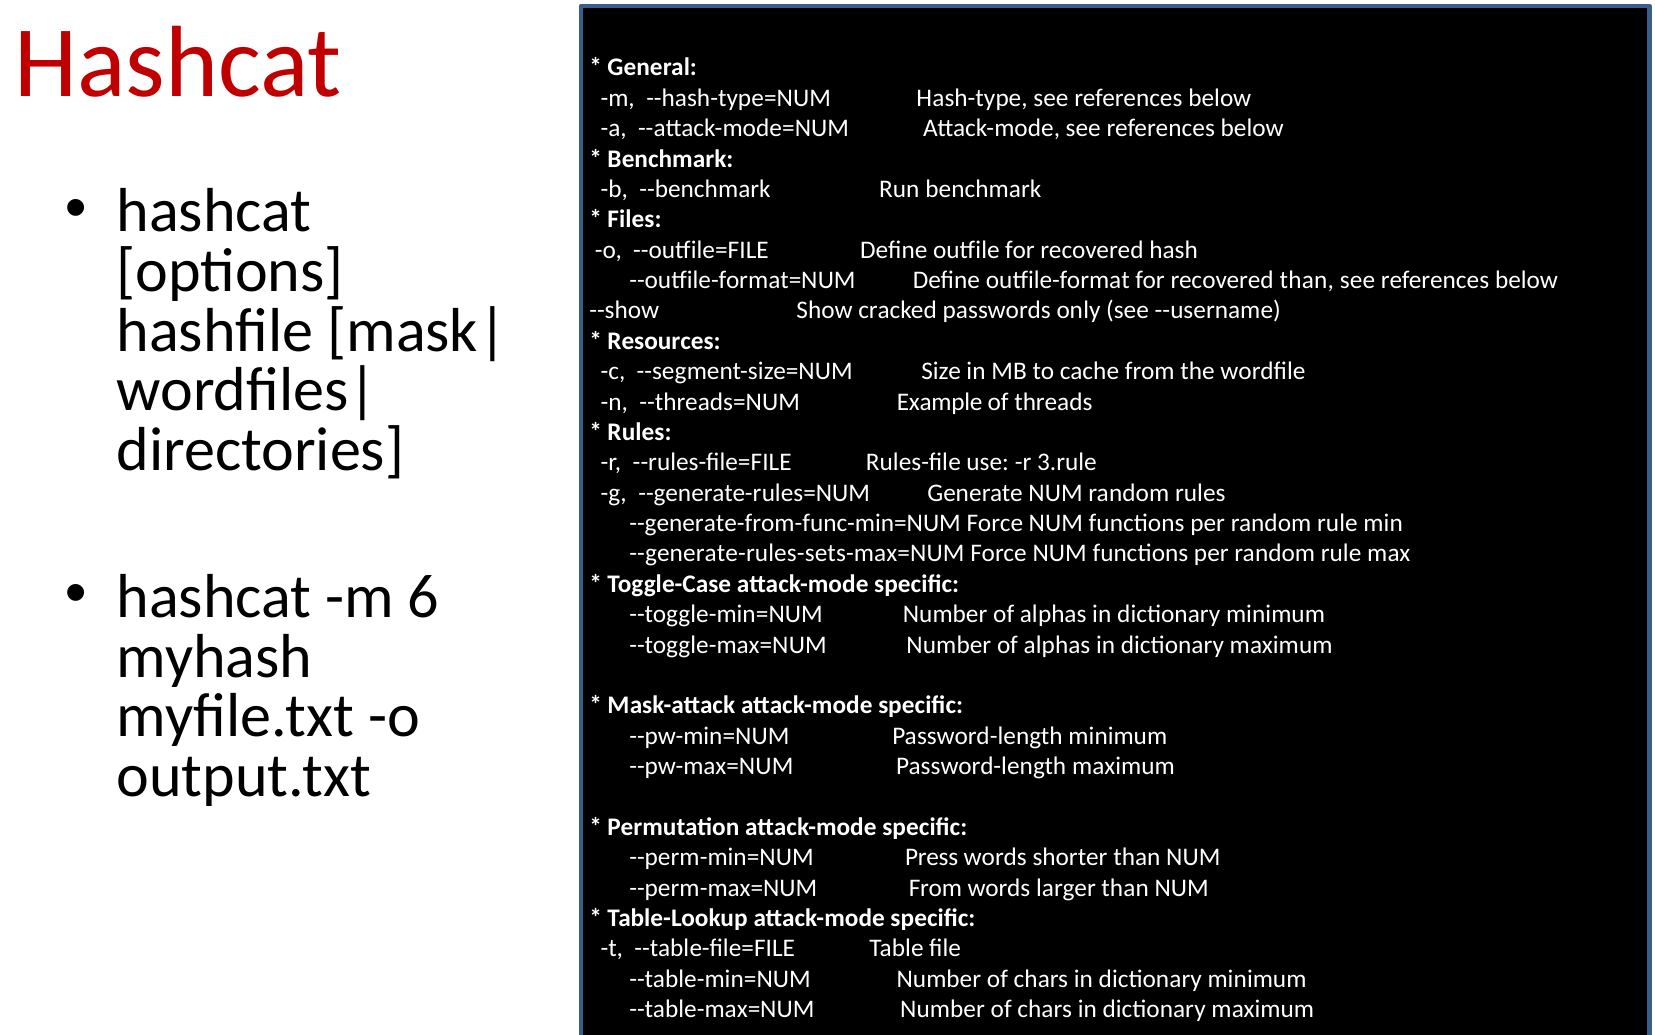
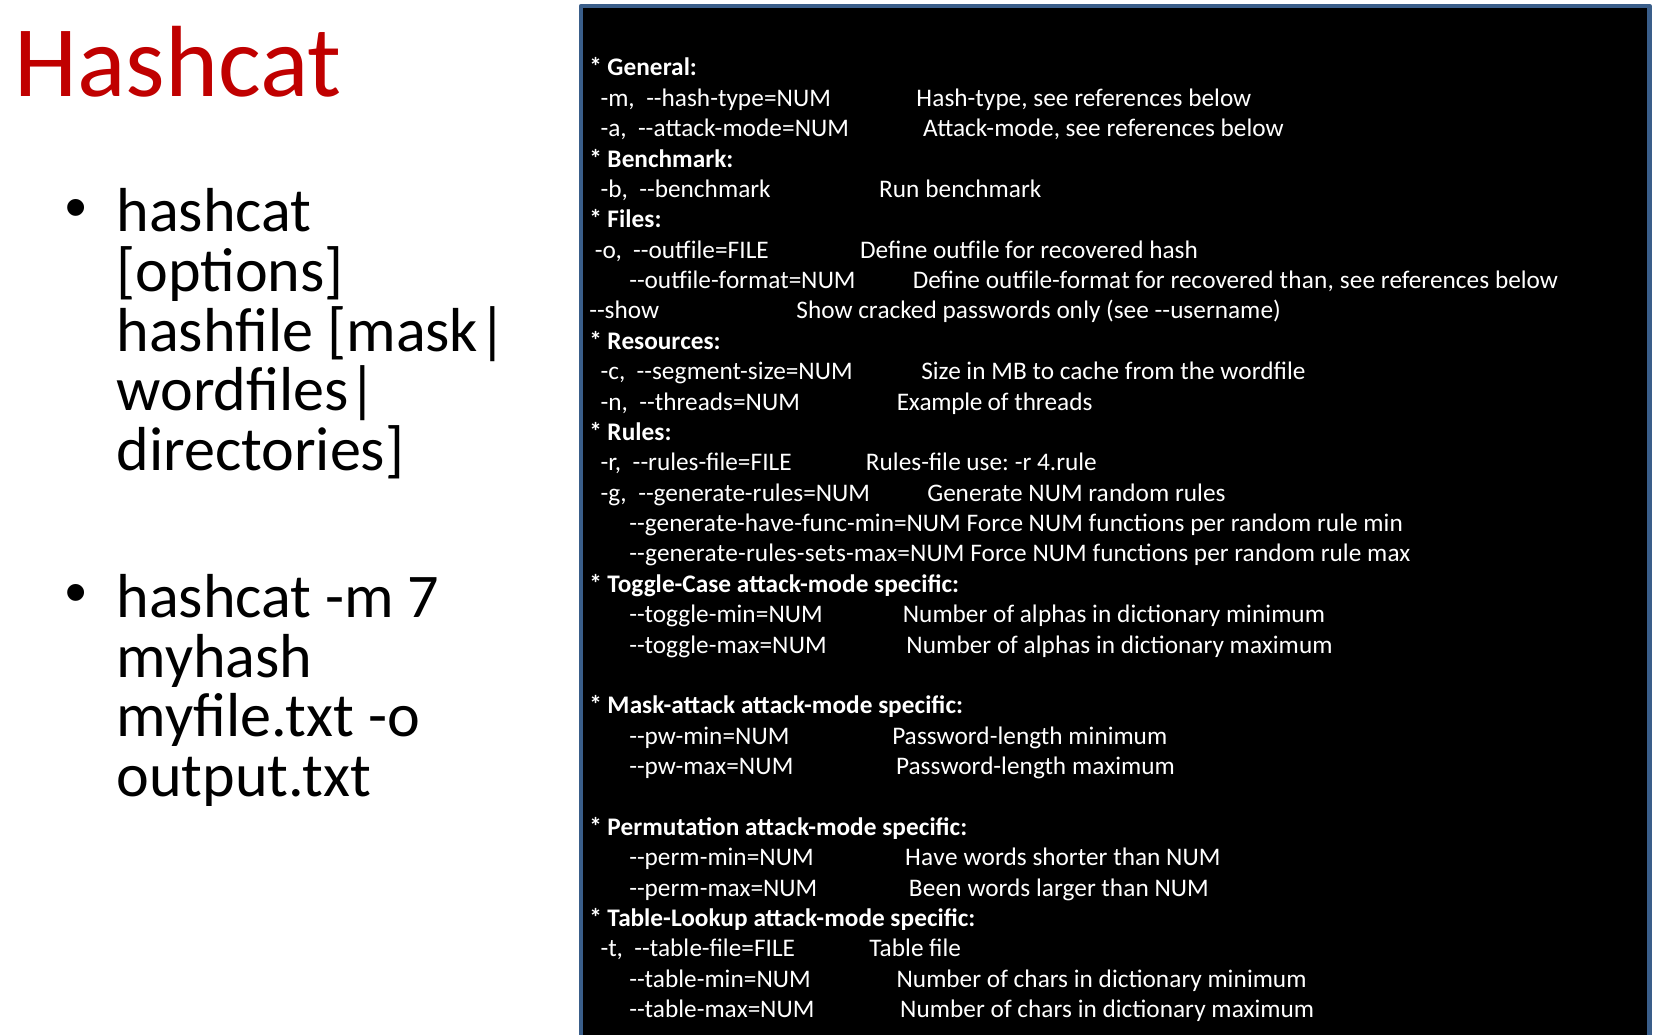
3.rule: 3.rule -> 4.rule (1067, 462)
--generate-from-func-min=NUM: --generate-from-func-min=NUM -> --generate-have-func-min=NUM (795, 523)
6: 6 -> 7 (424, 597)
Press: Press -> Have (931, 857)
--perm-max=NUM From: From -> Been (935, 887)
